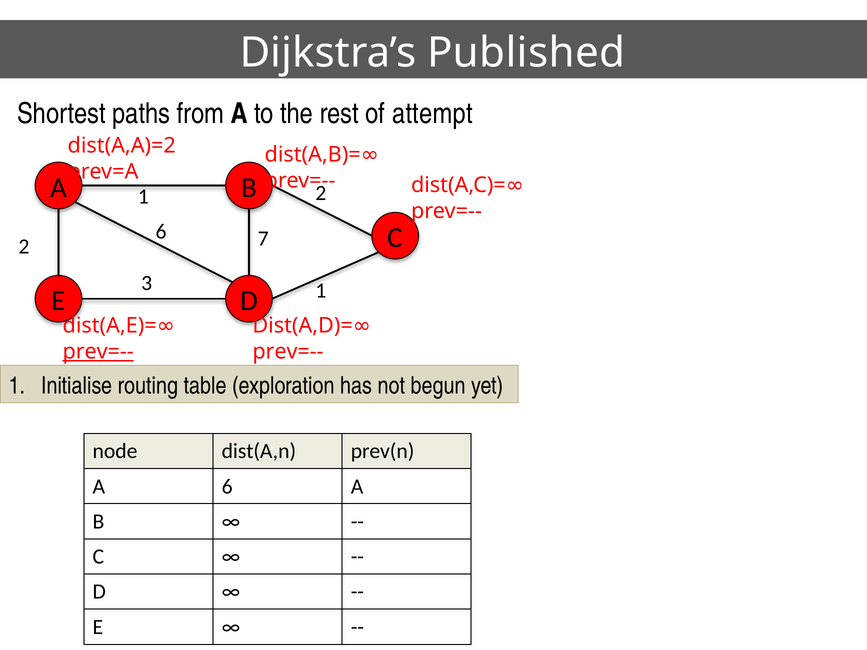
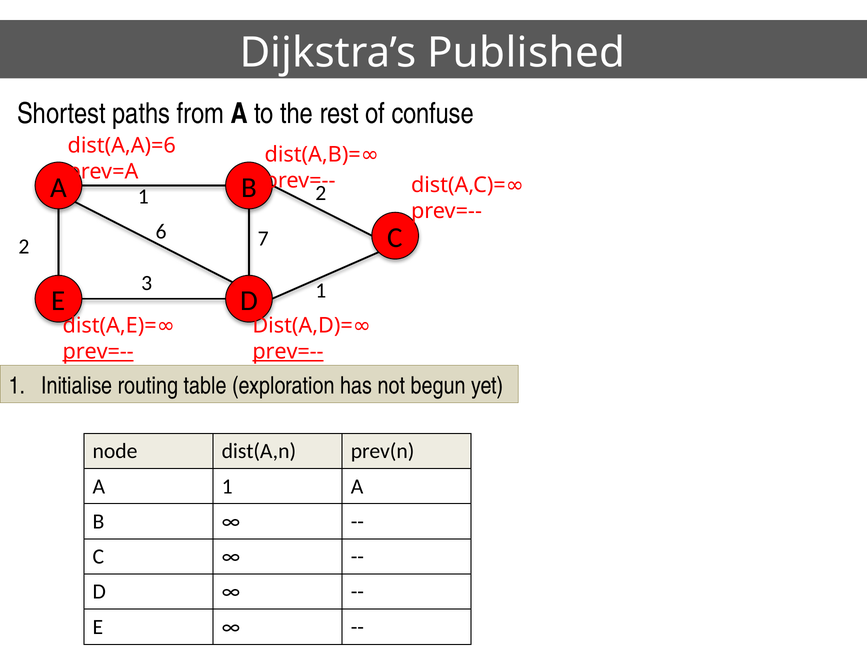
attempt: attempt -> confuse (433, 114)
dist(A,A)=2: dist(A,A)=2 -> dist(A,A)=6 (122, 145)
prev=-- underline: none -> present (288, 352)
A 6: 6 -> 1 (227, 487)
